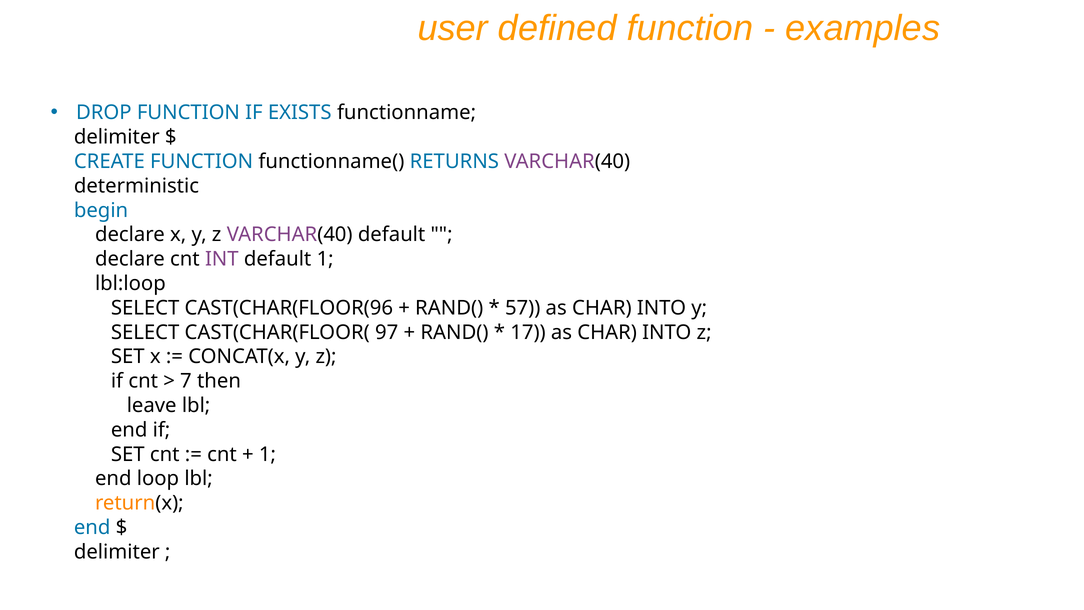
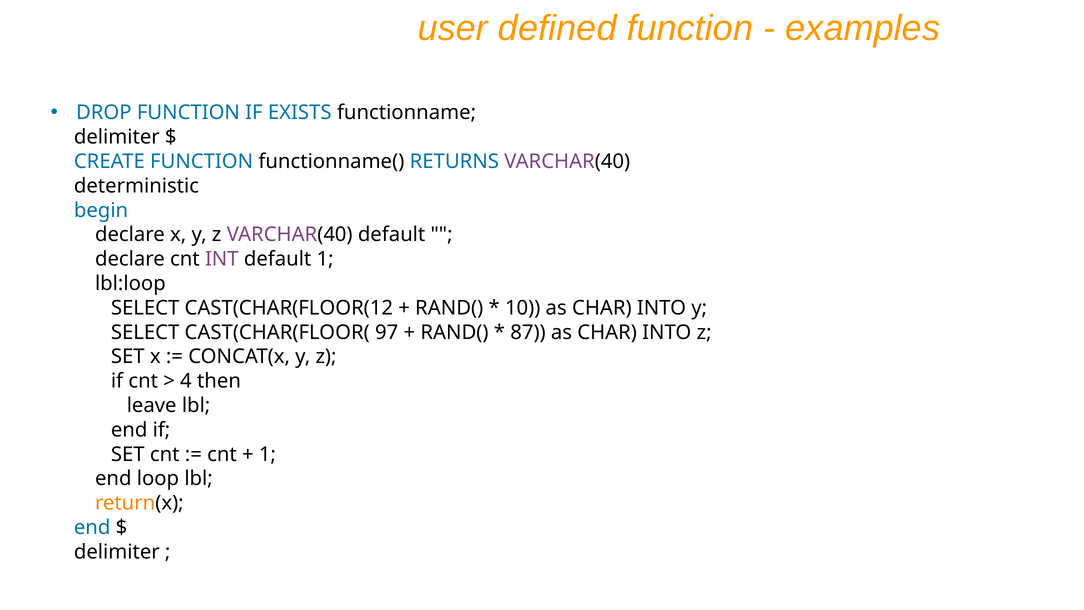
CAST(CHAR(FLOOR(96: CAST(CHAR(FLOOR(96 -> CAST(CHAR(FLOOR(12 (289, 308)
57: 57 -> 10 (523, 308)
17: 17 -> 87 (528, 332)
7: 7 -> 4 (186, 381)
